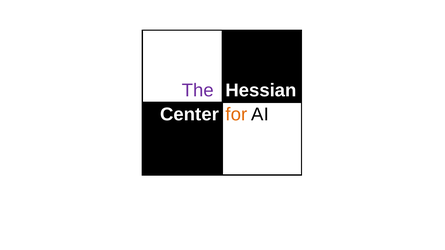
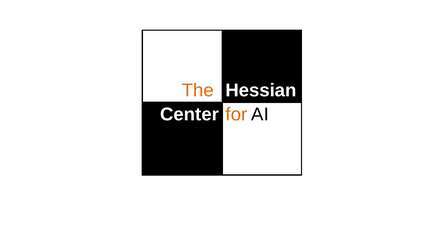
The colour: purple -> orange (198, 91)
